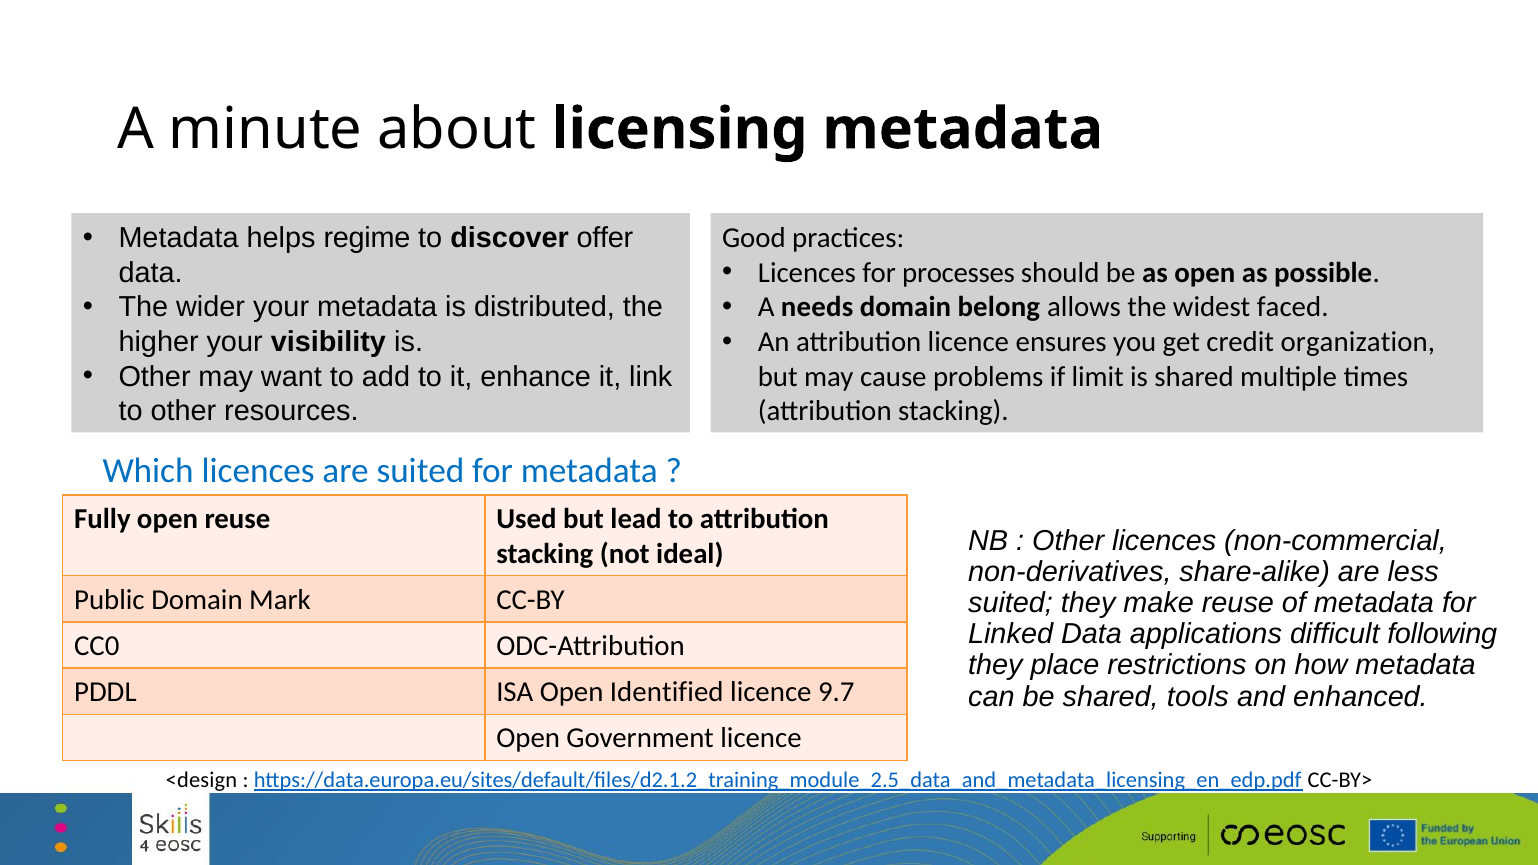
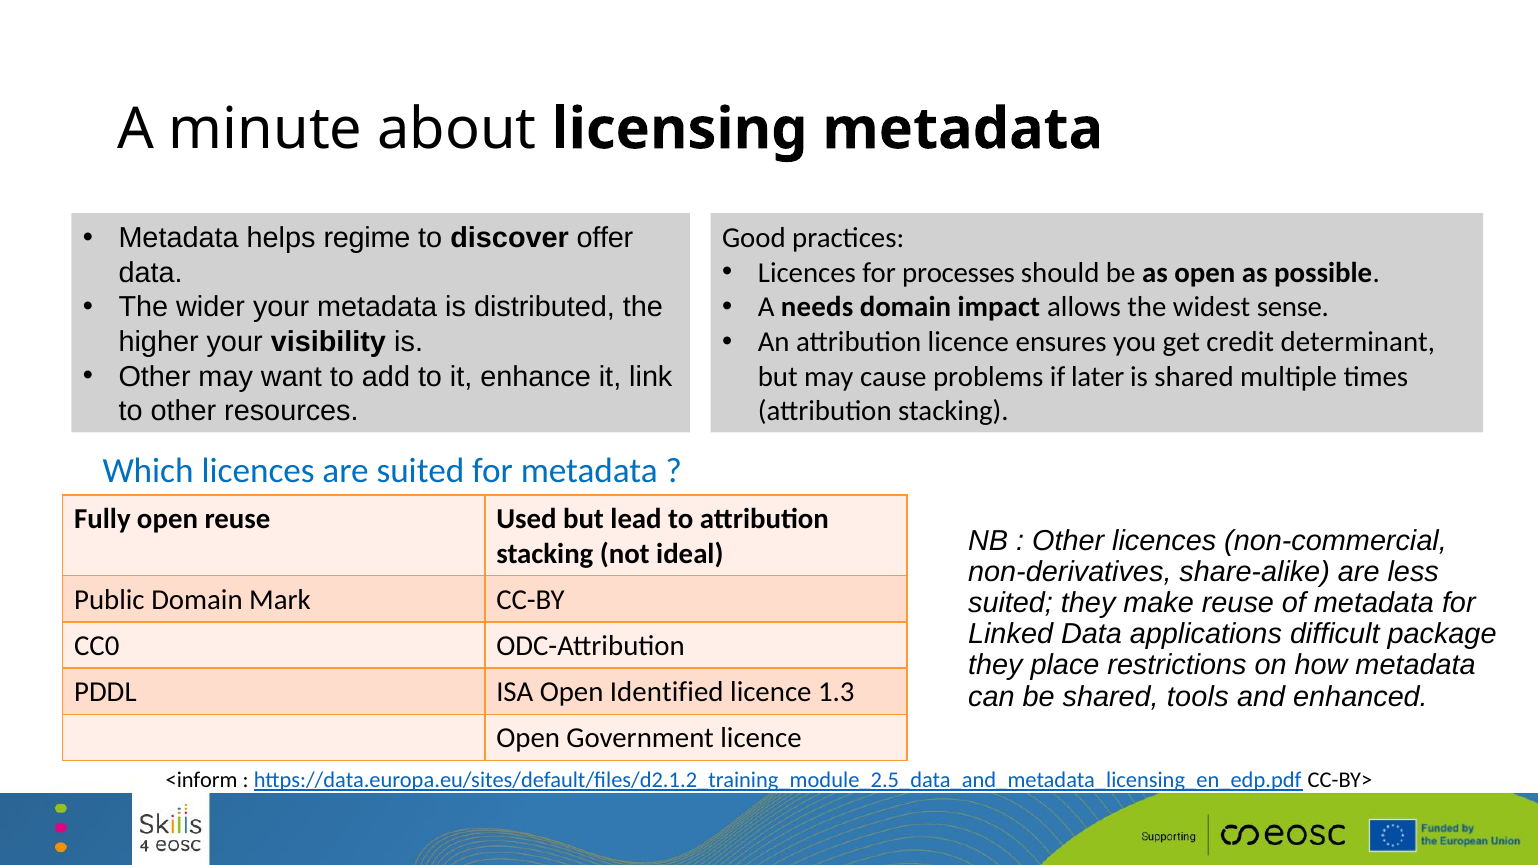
belong: belong -> impact (999, 308)
faced: faced -> sense (1293, 308)
organization: organization -> determinant (1358, 342)
limit: limit -> later (1098, 377)
following: following -> package (1442, 634)
9.7: 9.7 -> 1.3 (836, 692)
<design: <design -> <inform (202, 780)
